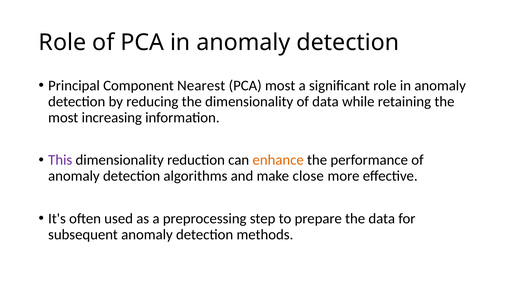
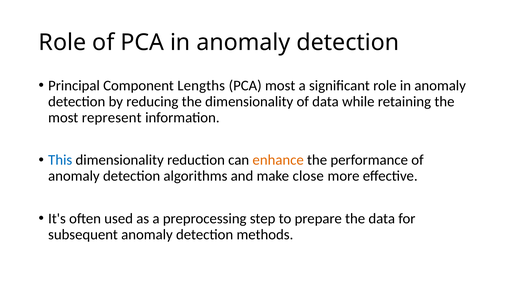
Nearest: Nearest -> Lengths (201, 86)
increasing: increasing -> represent (112, 118)
This colour: purple -> blue (60, 160)
